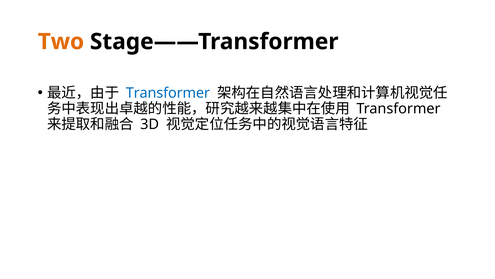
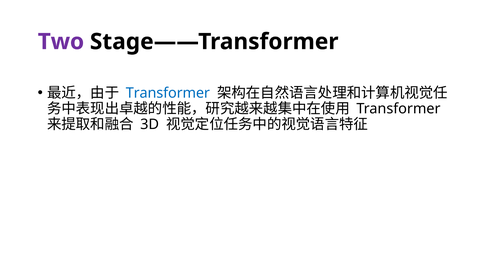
Two colour: orange -> purple (61, 42)
